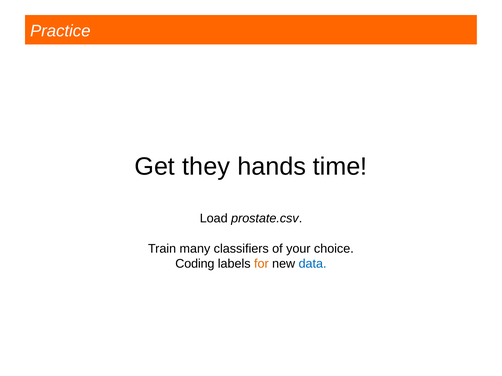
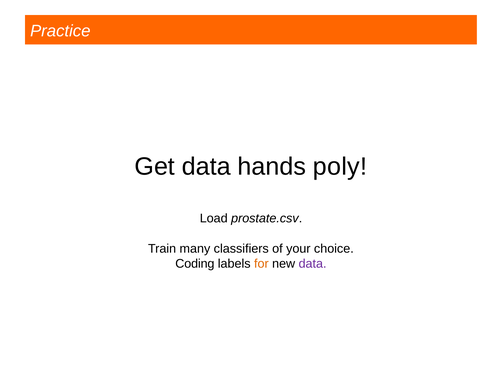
Get they: they -> data (206, 167)
time: time -> poly (340, 167)
data colour: blue -> purple (313, 264)
